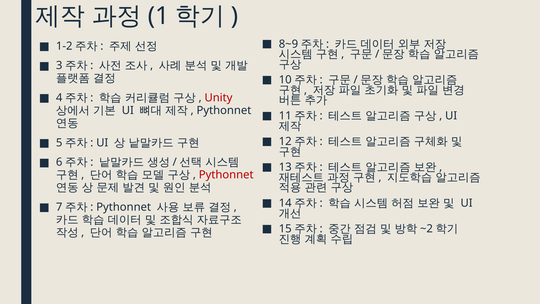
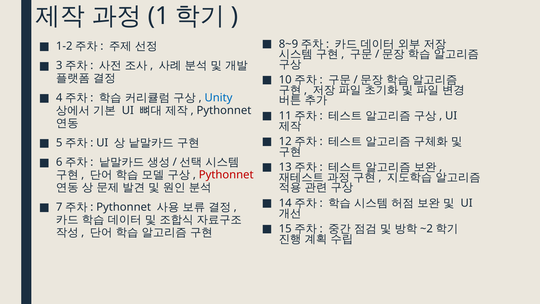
Unity colour: red -> blue (218, 98)
